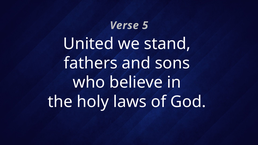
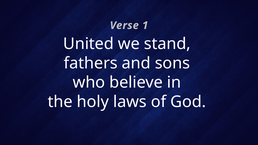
5: 5 -> 1 (145, 25)
